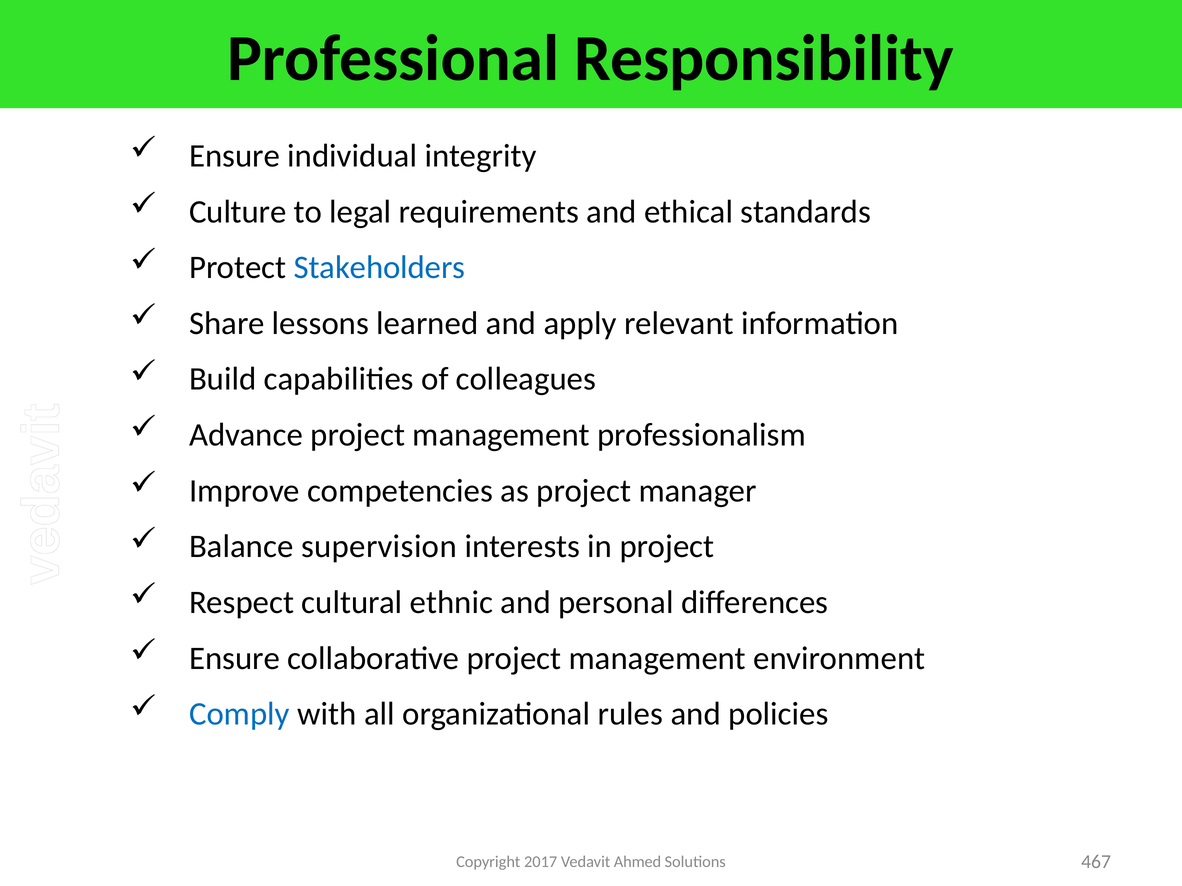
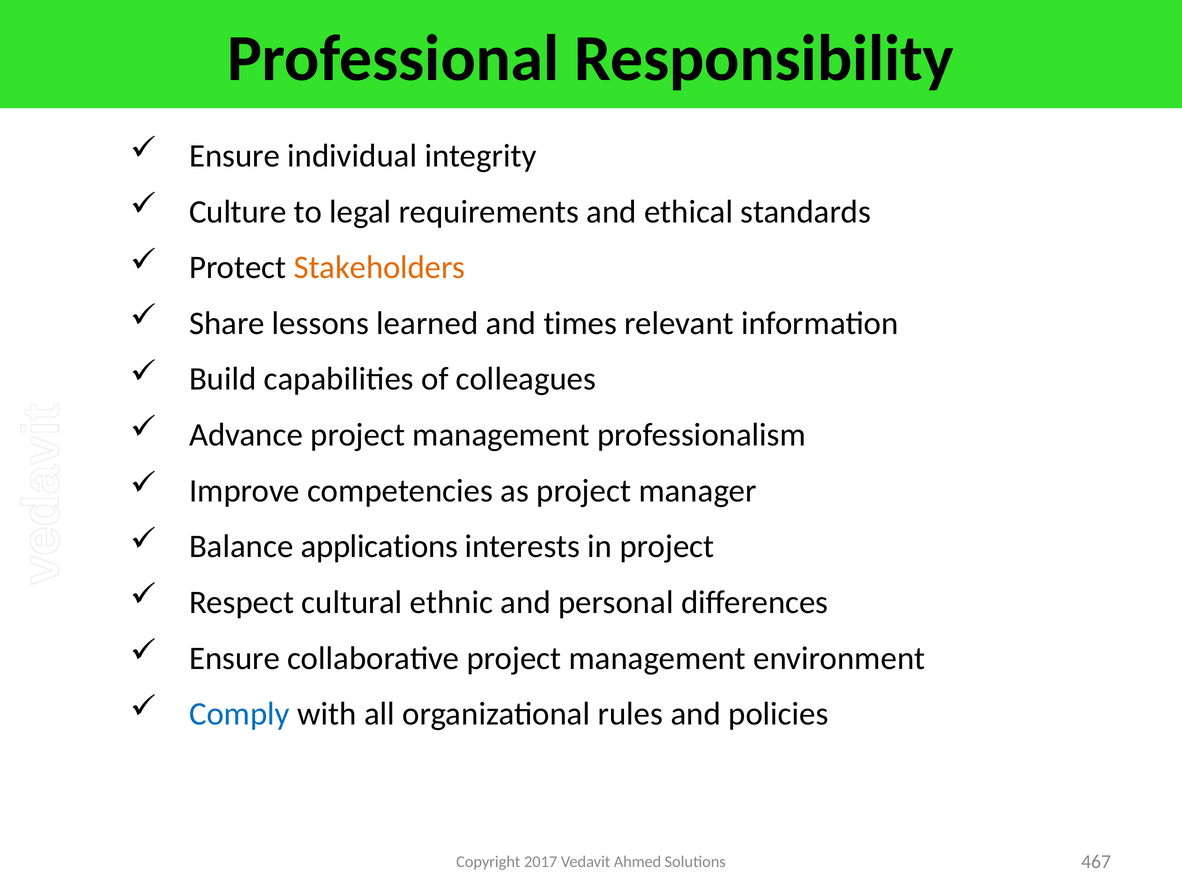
Stakeholders colour: blue -> orange (379, 268)
apply: apply -> times (580, 324)
supervision: supervision -> applications (379, 547)
